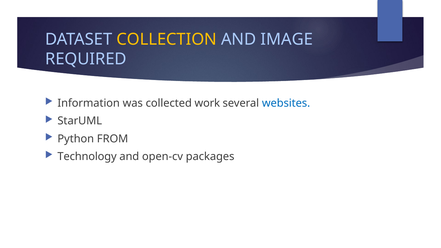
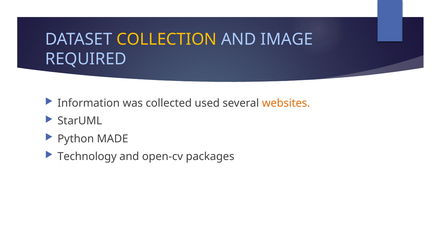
work: work -> used (207, 103)
websites colour: blue -> orange (286, 103)
FROM: FROM -> MADE (113, 139)
